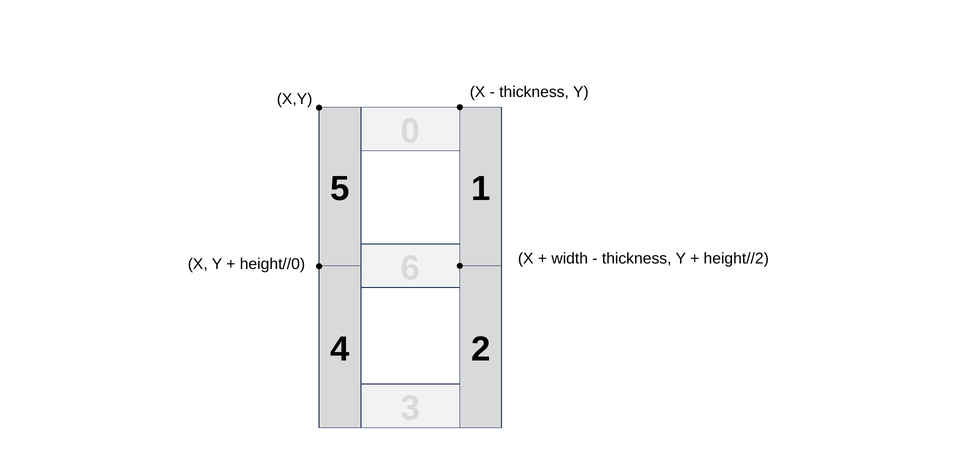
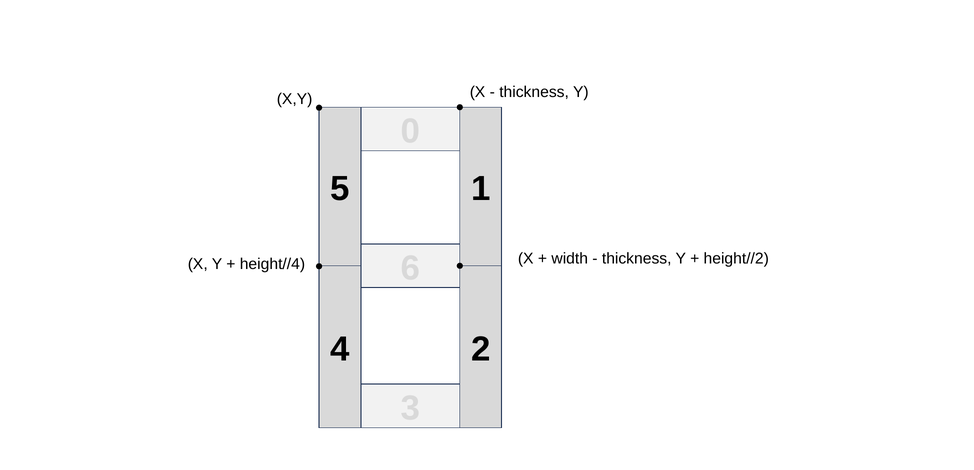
height//0: height//0 -> height//4 (272, 264)
